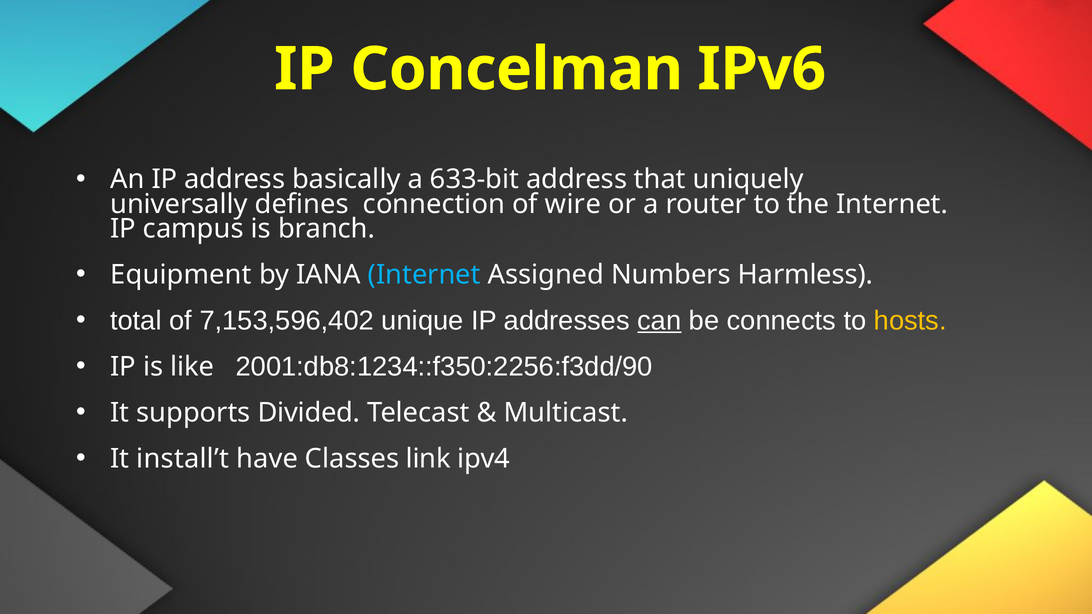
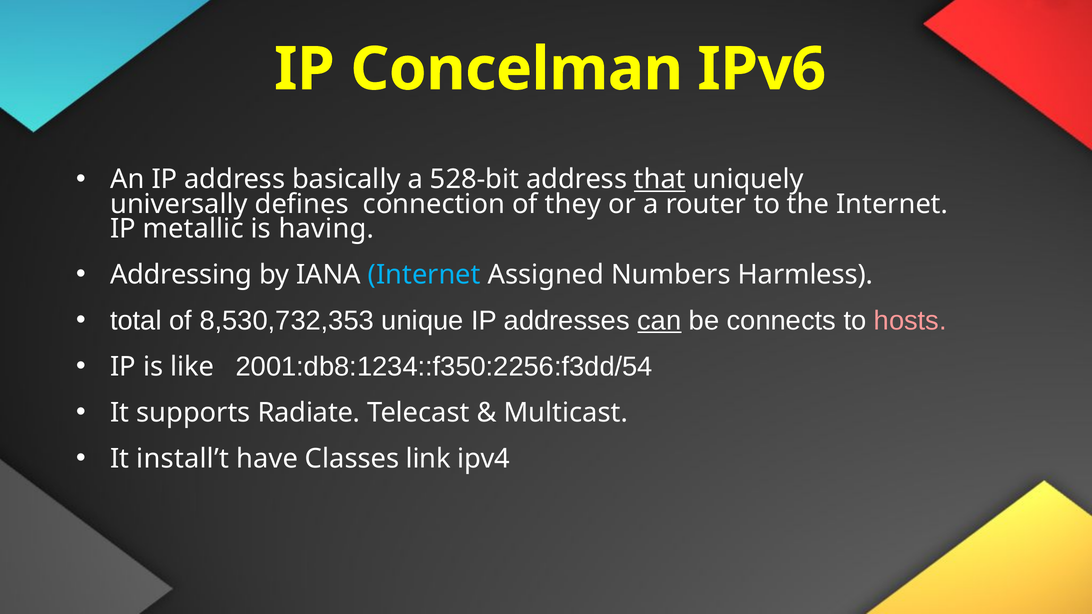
633-bit: 633-bit -> 528-bit (474, 180)
that underline: none -> present (660, 180)
wire: wire -> they (573, 204)
campus: campus -> metallic (193, 229)
branch: branch -> having (326, 229)
Equipment: Equipment -> Addressing (181, 275)
7,153,596,402: 7,153,596,402 -> 8,530,732,353 (287, 321)
hosts colour: yellow -> pink (910, 321)
2001:db8:1234::f350:2256:f3dd/90: 2001:db8:1234::f350:2256:f3dd/90 -> 2001:db8:1234::f350:2256:f3dd/54 (444, 367)
Divided: Divided -> Radiate (309, 413)
